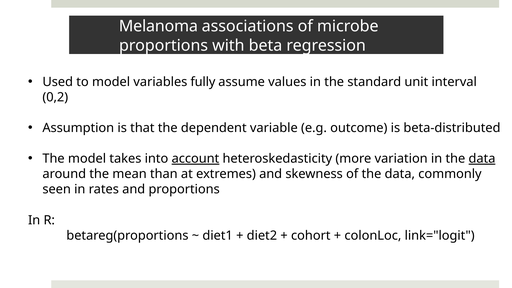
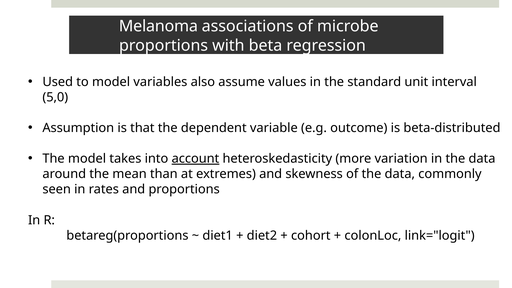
fully: fully -> also (203, 82)
0,2: 0,2 -> 5,0 (55, 97)
data underline: present -> none (482, 159)
